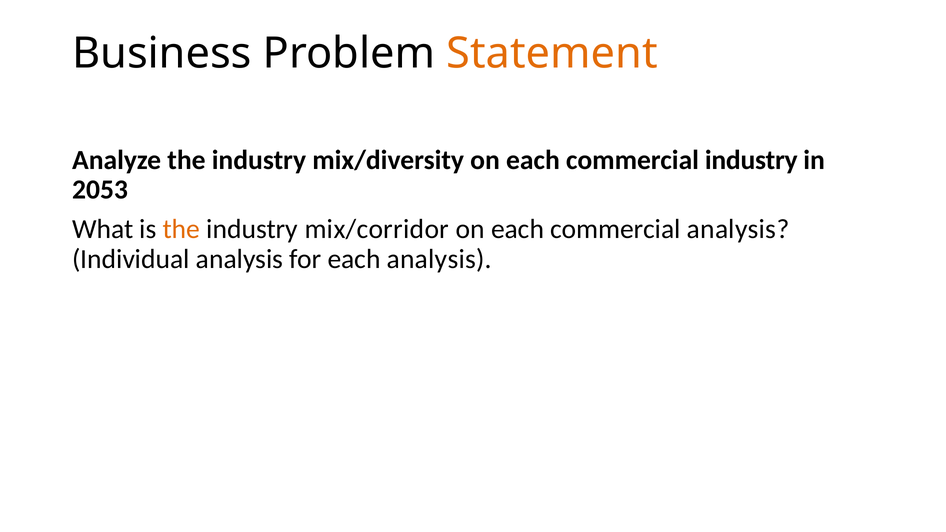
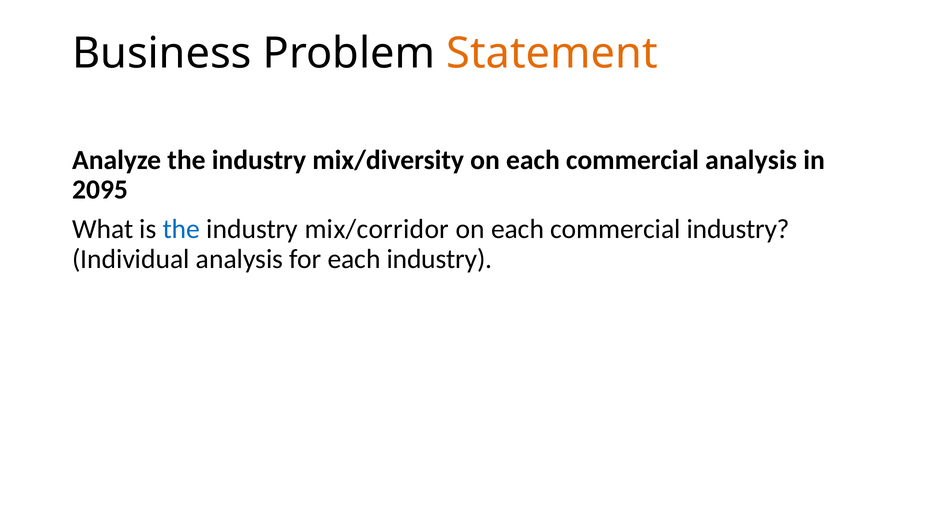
commercial industry: industry -> analysis (751, 160)
2053: 2053 -> 2095 (100, 190)
the colour: orange -> blue (181, 229)
commercial analysis: analysis -> industry (738, 229)
each analysis: analysis -> industry (439, 259)
